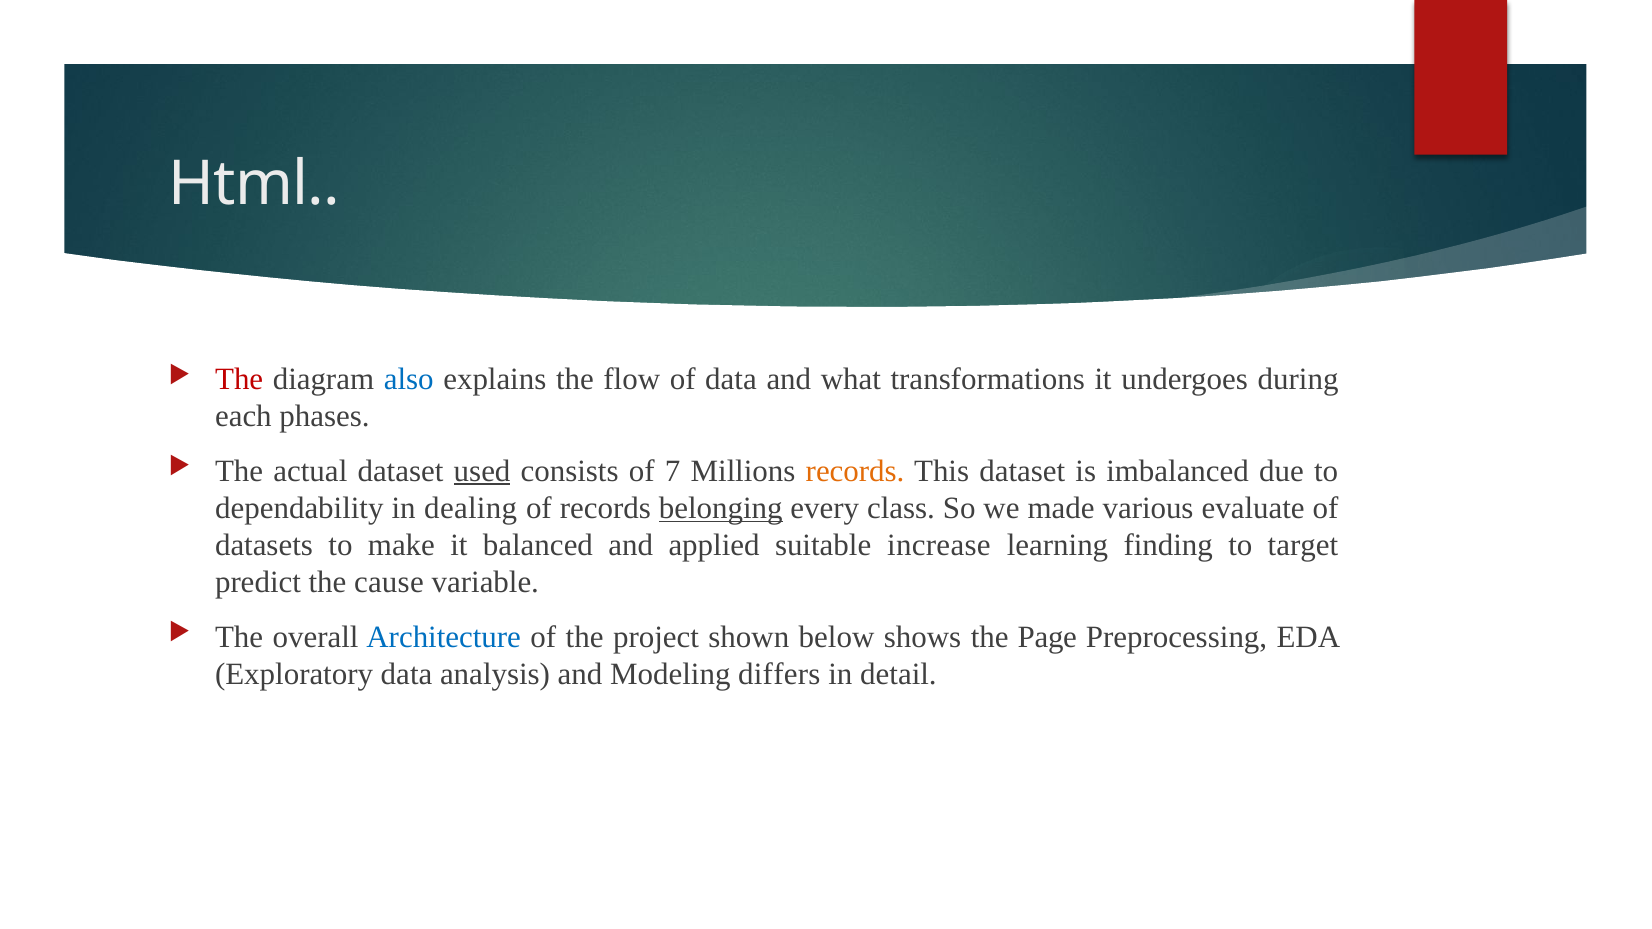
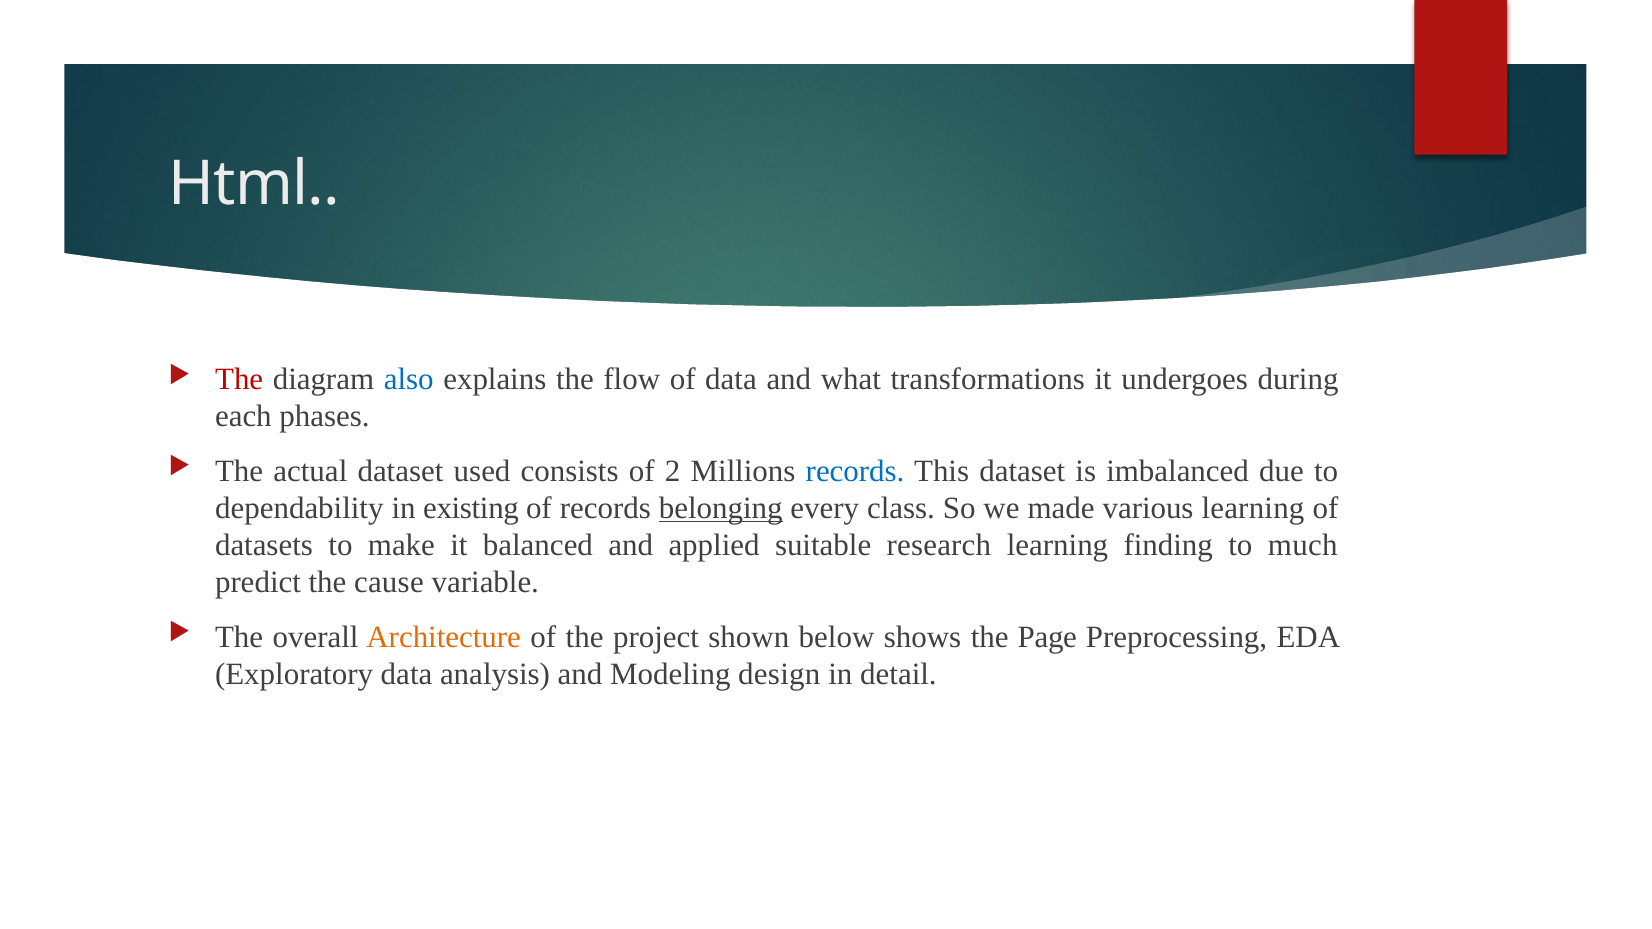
used underline: present -> none (482, 471)
7: 7 -> 2 (673, 471)
records colour: orange -> blue (855, 471)
dealing: dealing -> existing (471, 508)
various evaluate: evaluate -> learning (1253, 508)
increase: increase -> research (939, 546)
target: target -> much (1303, 546)
Architecture colour: blue -> orange (444, 637)
differs: differs -> design (779, 674)
